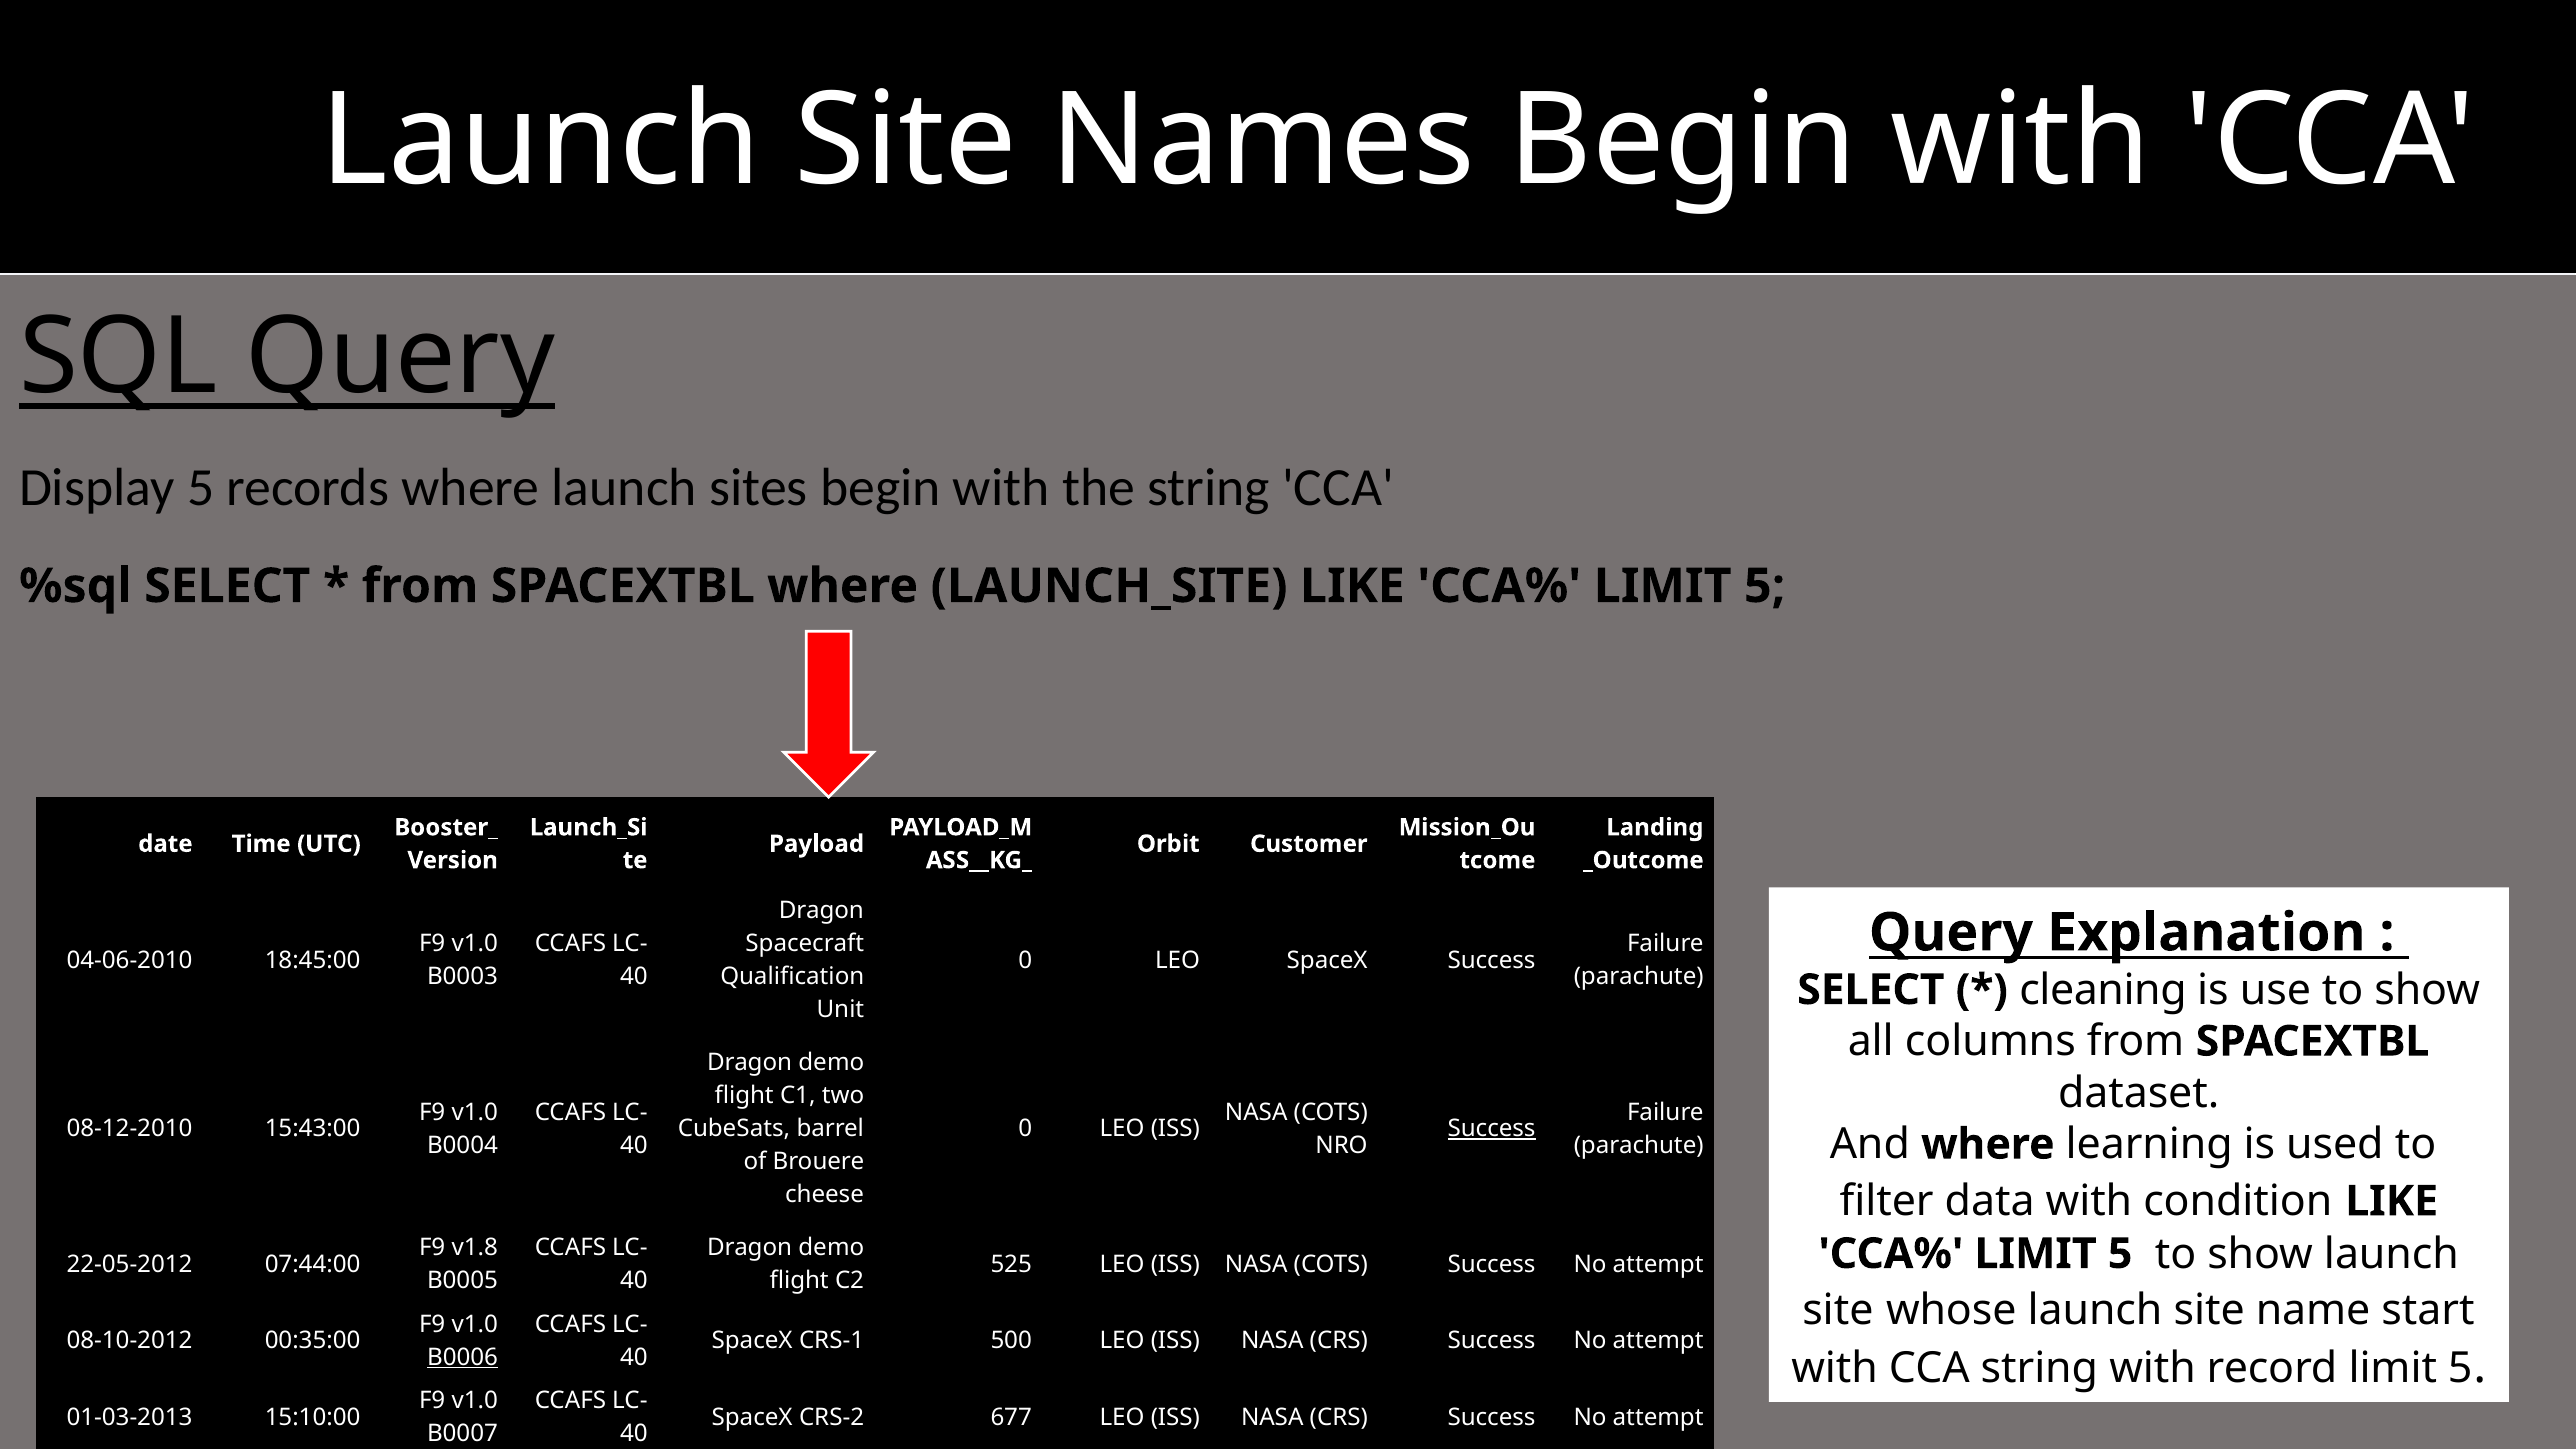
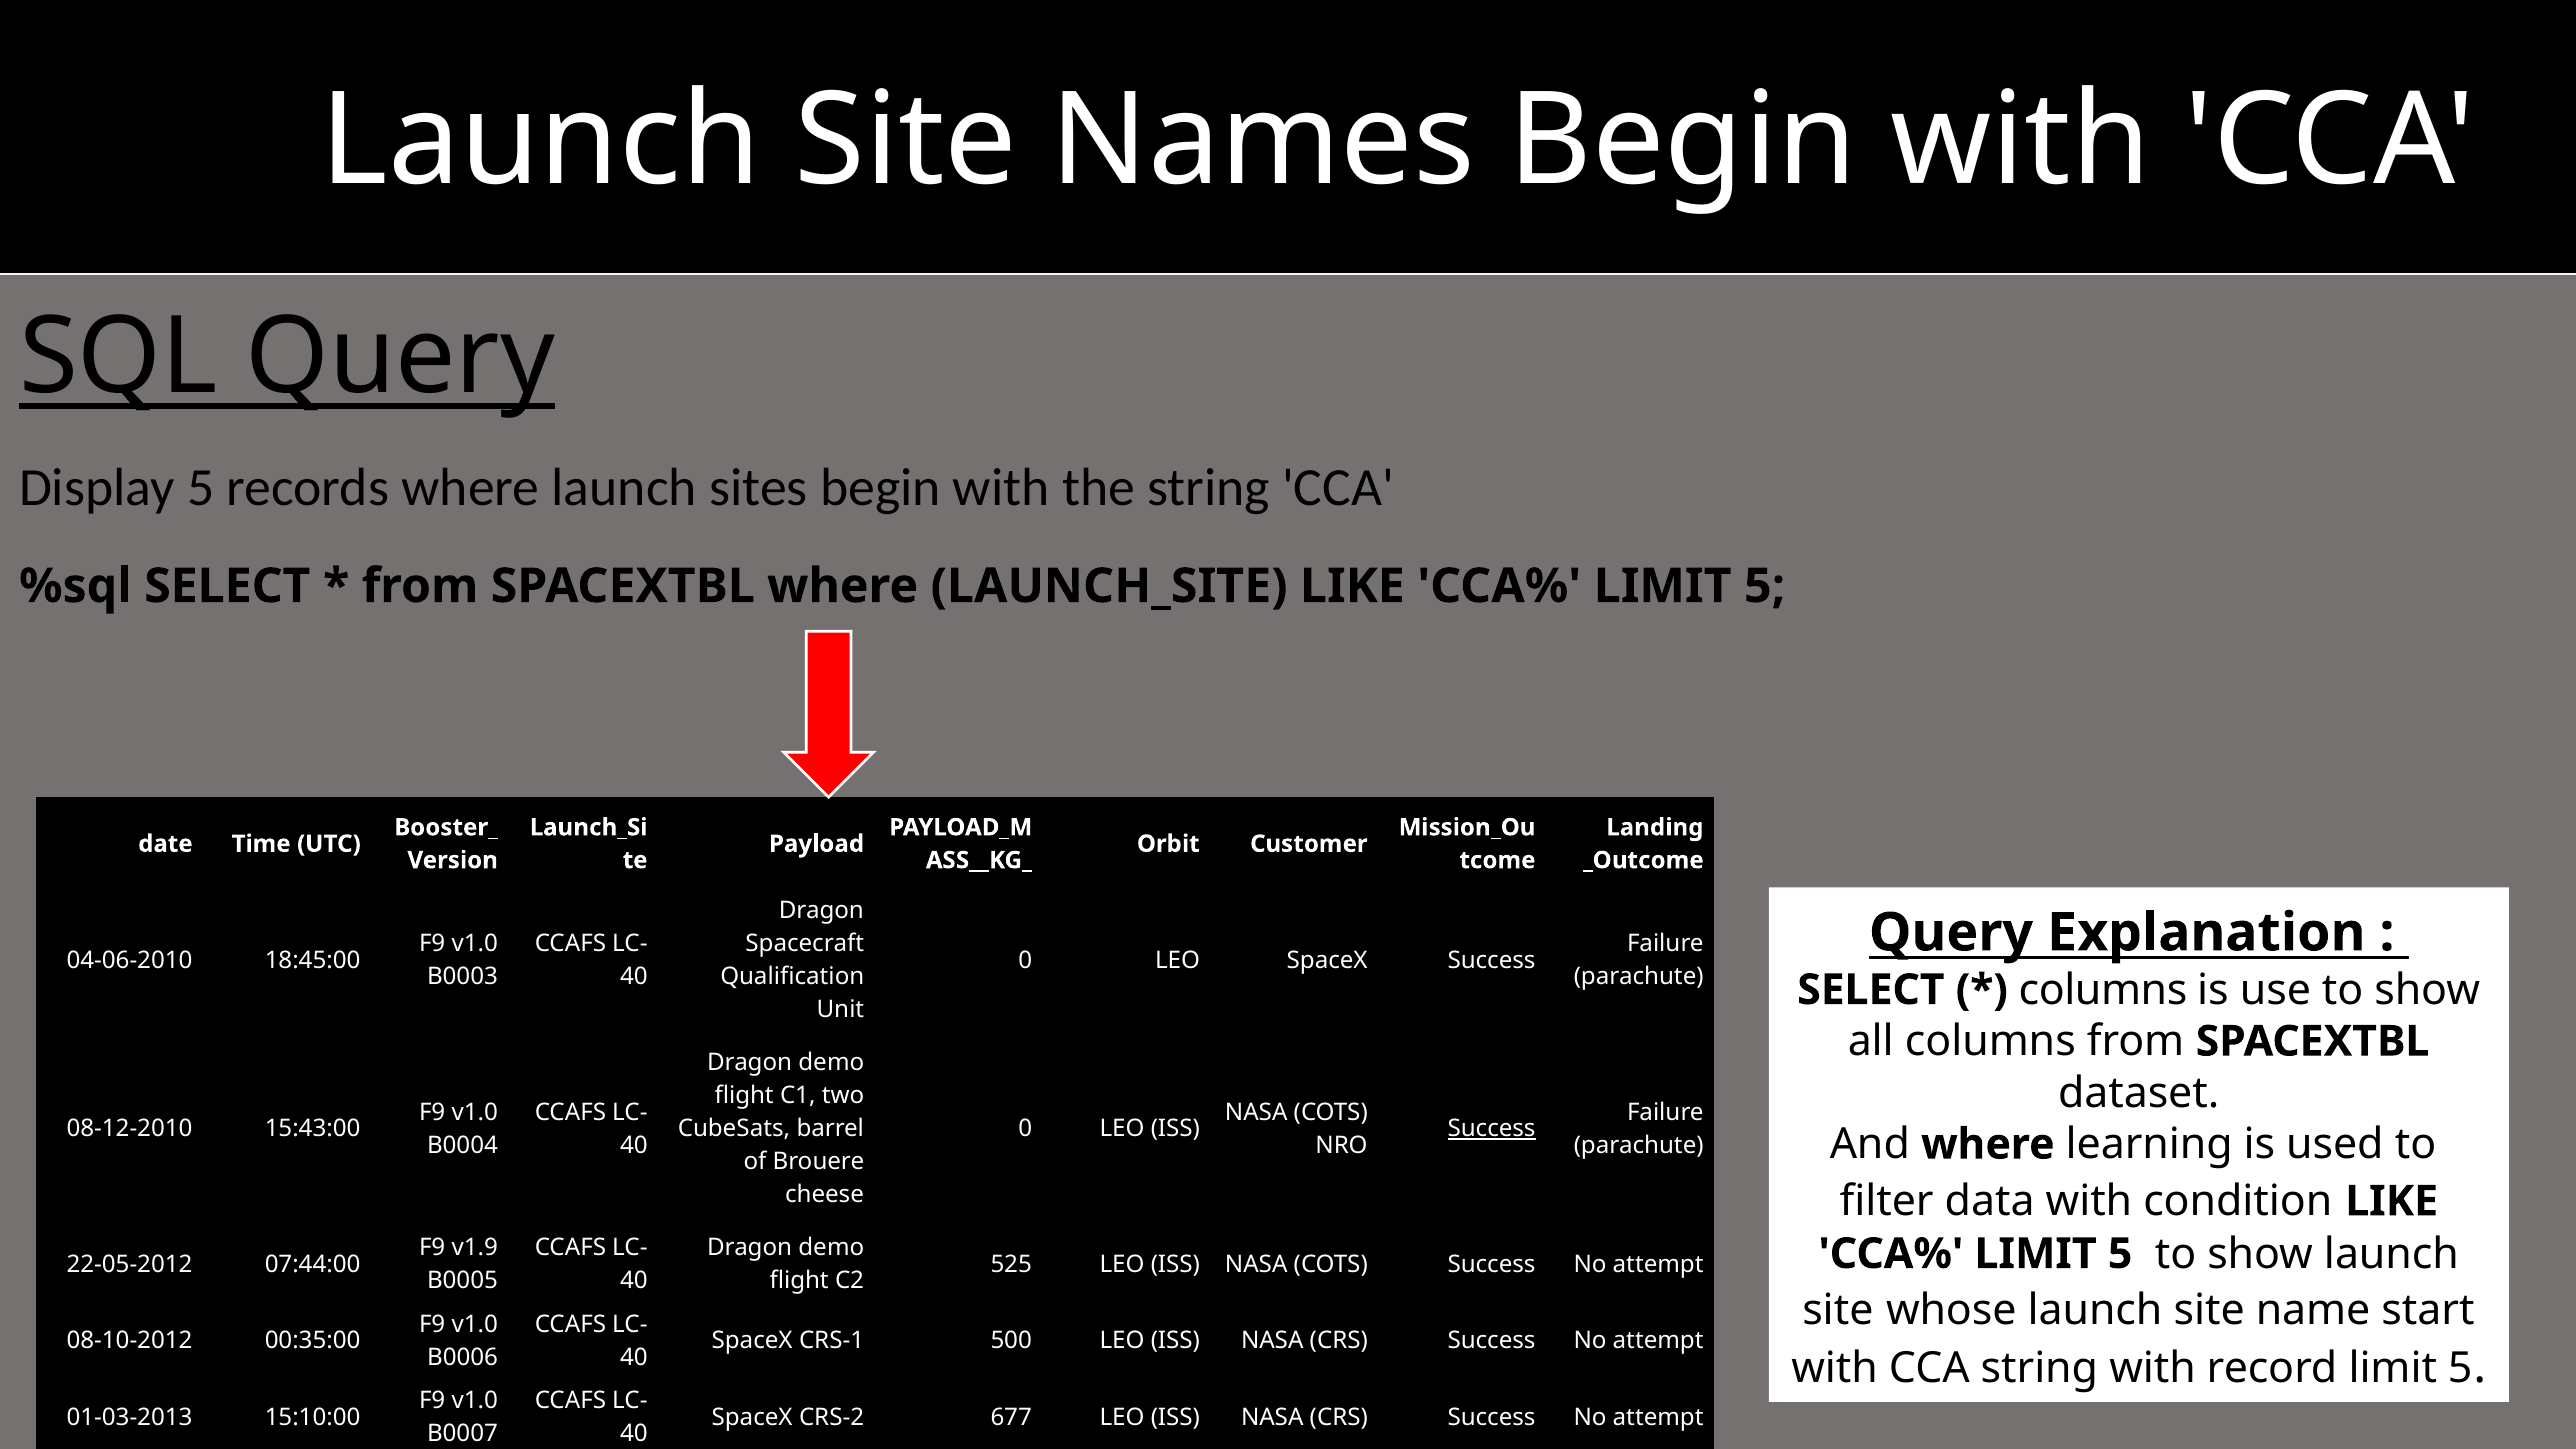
cleaning: cleaning -> columns (2103, 990)
v1.8: v1.8 -> v1.9 (475, 1248)
B0006 underline: present -> none (463, 1357)
